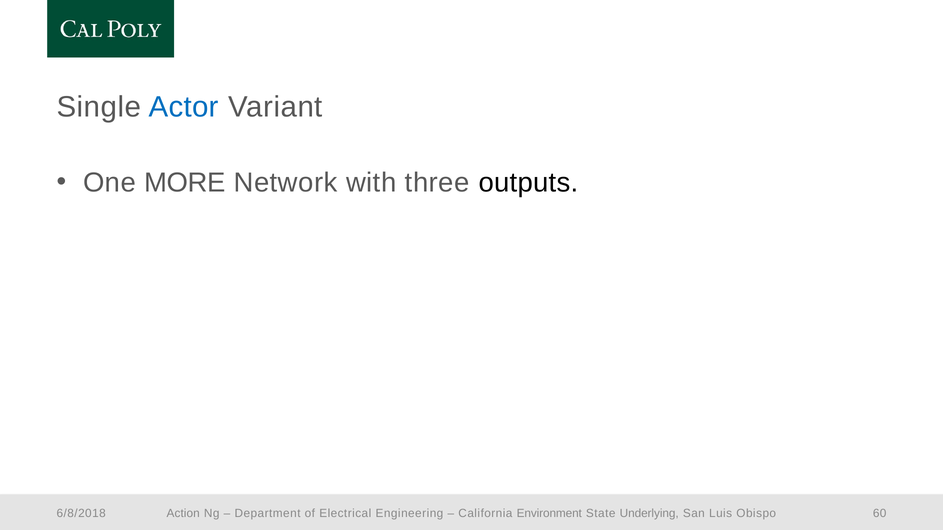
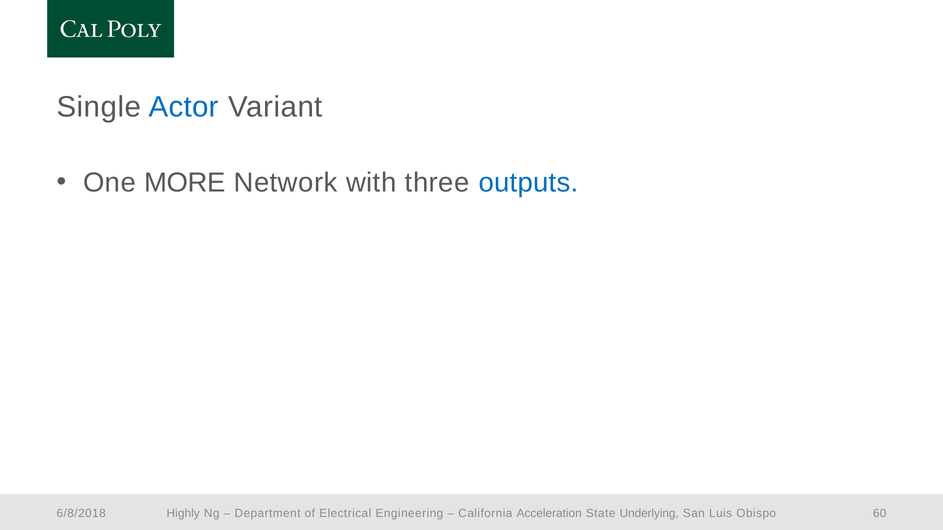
outputs colour: black -> blue (528, 183)
Action: Action -> Highly (183, 514)
Environment: Environment -> Acceleration (549, 514)
